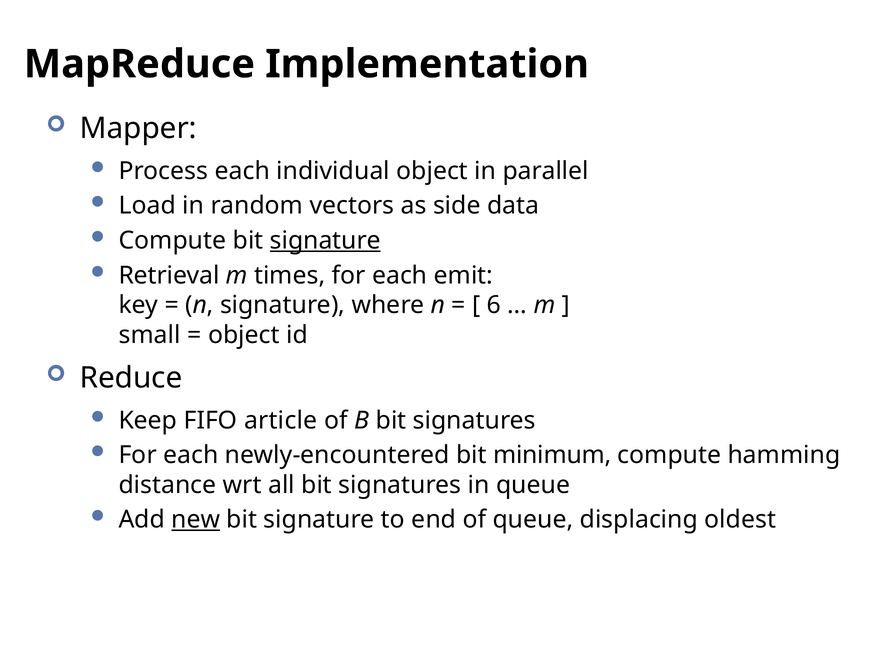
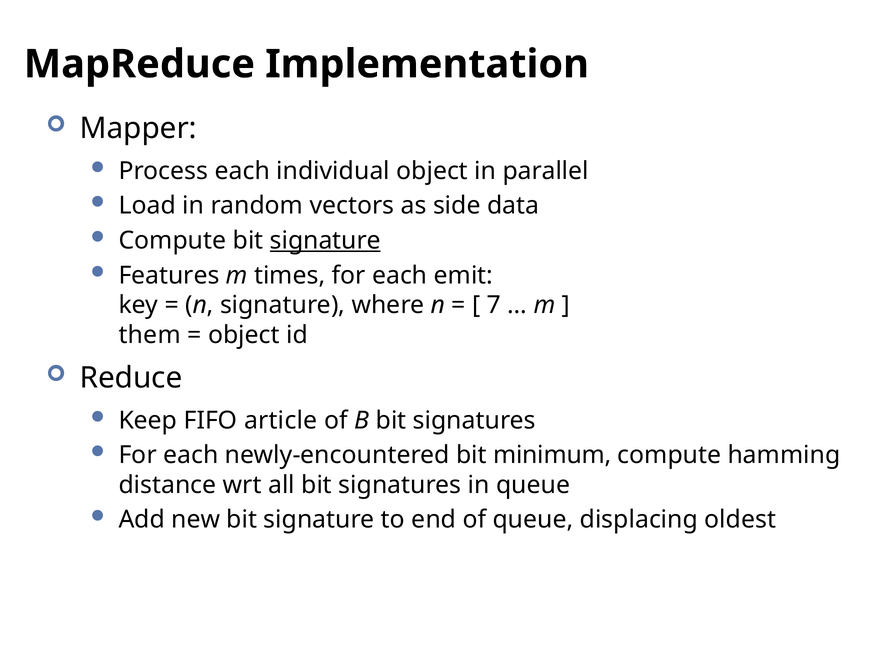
Retrieval: Retrieval -> Features (169, 275)
6: 6 -> 7 (494, 305)
small: small -> them (150, 335)
new underline: present -> none (196, 520)
